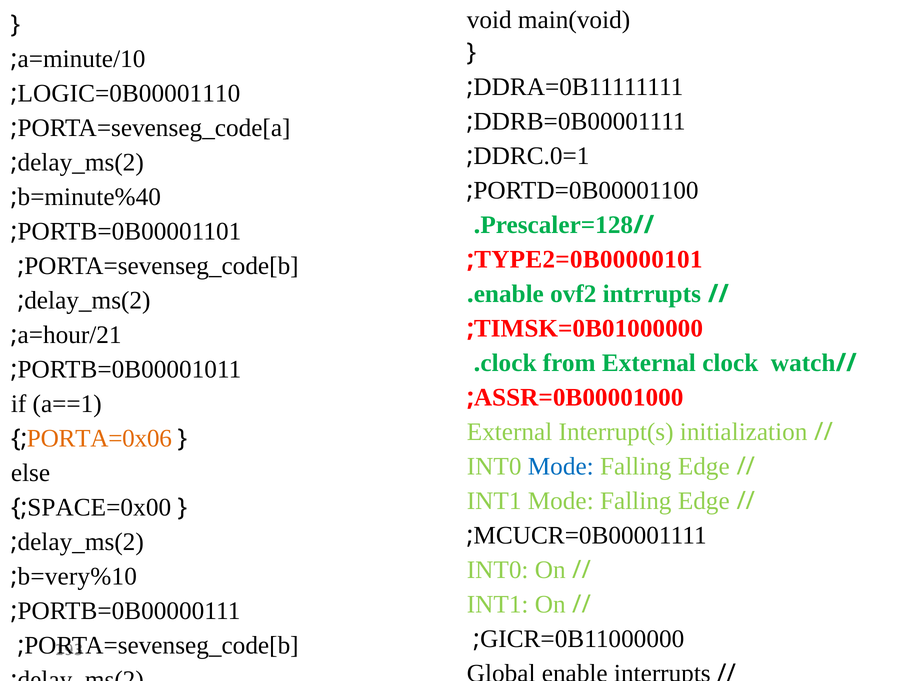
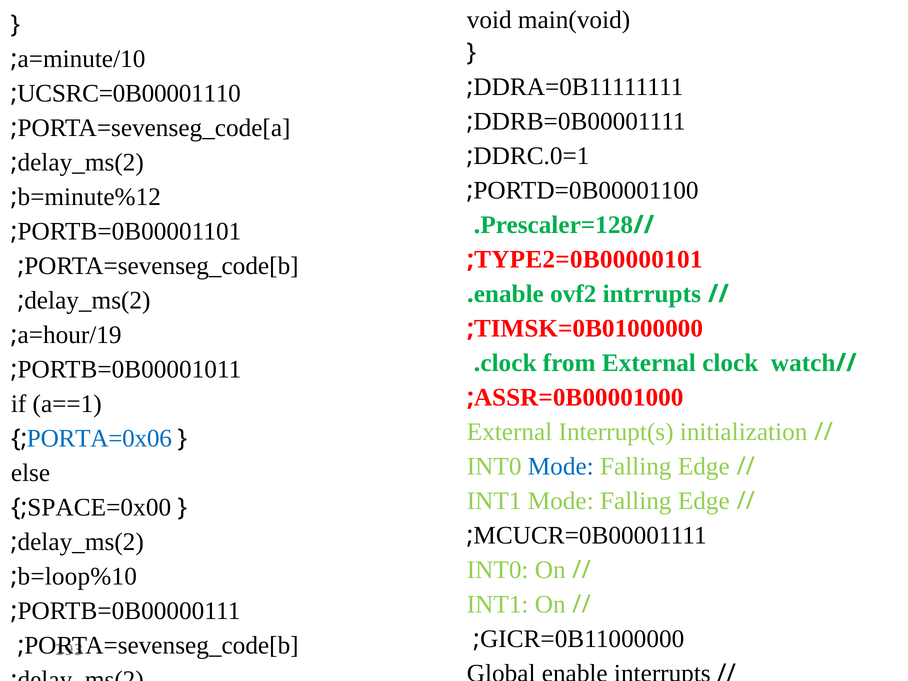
LOGIC=0B00001110: LOGIC=0B00001110 -> UCSRC=0B00001110 (129, 93)
b=minute%40: b=minute%40 -> b=minute%12 (89, 197)
a=hour/21: a=hour/21 -> a=hour/19 (70, 335)
PORTA=0x06 colour: orange -> blue (99, 438)
b=very%10: b=very%10 -> b=loop%10 (77, 576)
